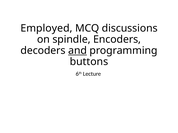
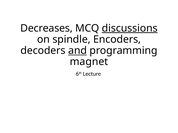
Employed: Employed -> Decreases (47, 28)
discussions underline: none -> present (130, 28)
buttons: buttons -> magnet (89, 62)
